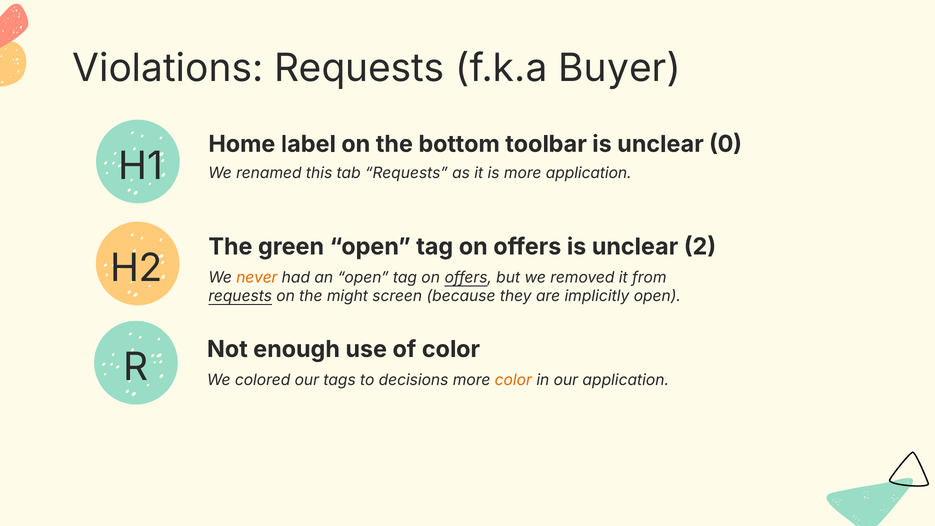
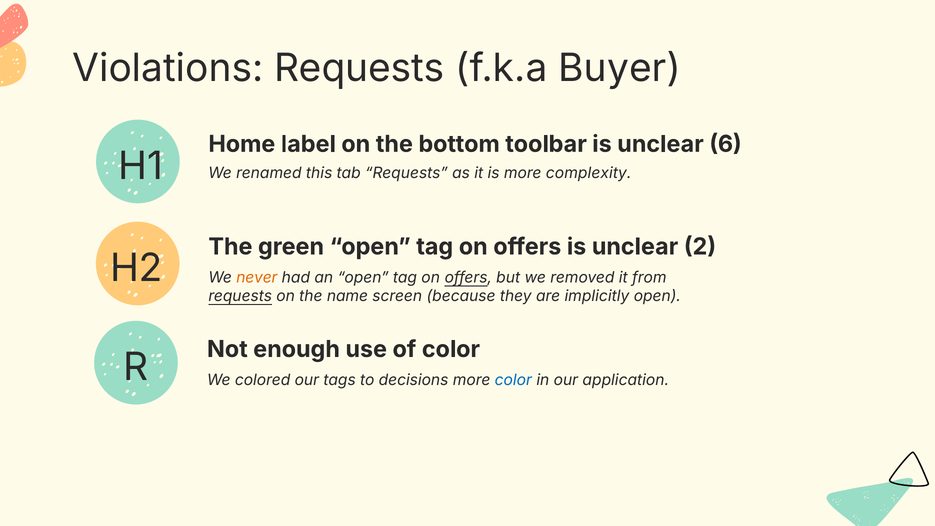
0: 0 -> 6 (725, 144)
more application: application -> complexity (589, 173)
might: might -> name (347, 296)
color colour: orange -> blue (513, 380)
